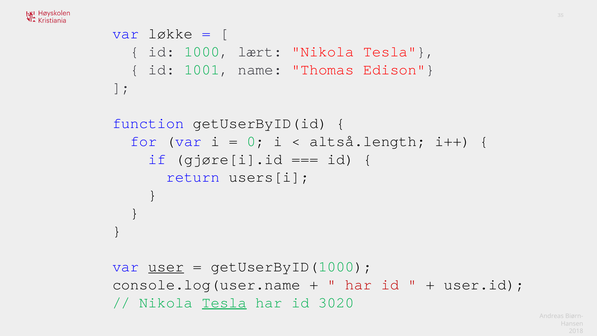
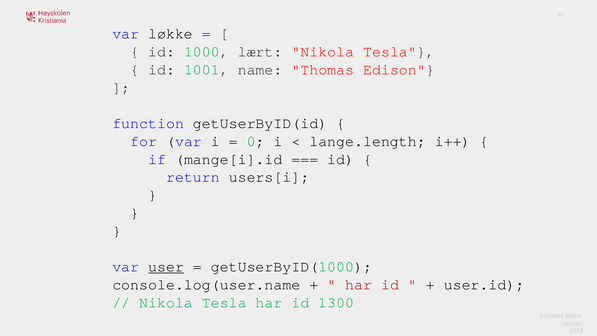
altså.length: altså.length -> lange.length (368, 141)
gjøre[i].id: gjøre[i].id -> mange[i].id (229, 159)
Tesla underline: present -> none (224, 302)
3020: 3020 -> 1300 (336, 302)
